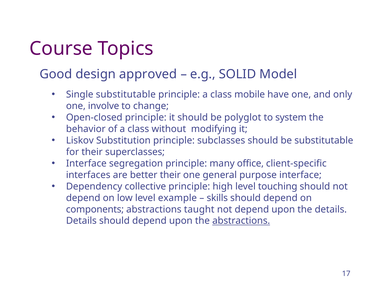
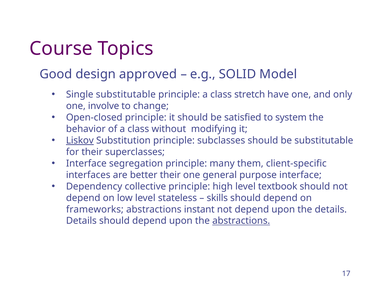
mobile: mobile -> stretch (250, 95)
polyglot: polyglot -> satisfied (243, 118)
Liskov underline: none -> present (80, 141)
office: office -> them (250, 164)
touching: touching -> textbook (278, 187)
example: example -> stateless (177, 198)
components: components -> frameworks (95, 210)
taught: taught -> instant (199, 210)
